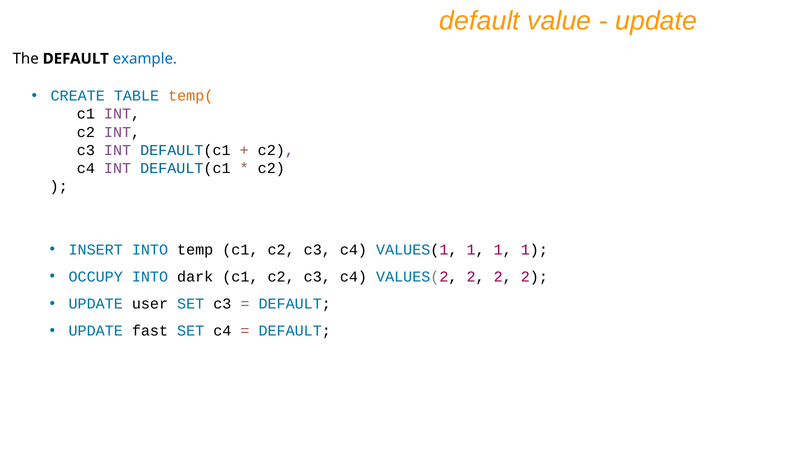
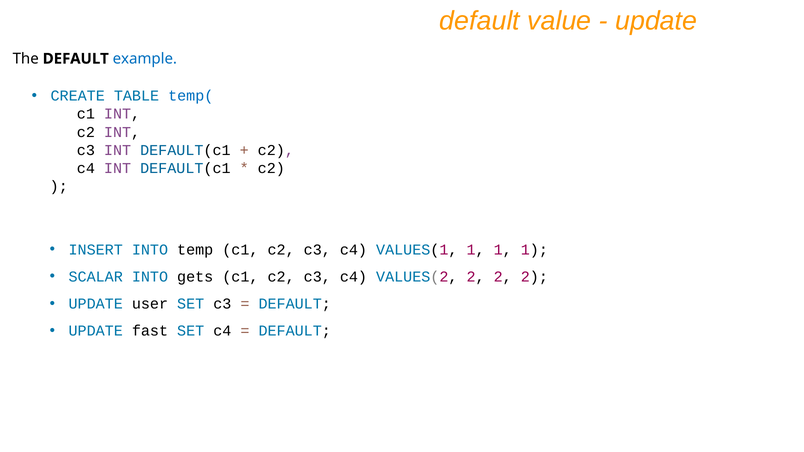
temp( colour: orange -> blue (191, 96)
OCCUPY: OCCUPY -> SCALAR (96, 277)
dark: dark -> gets (195, 277)
